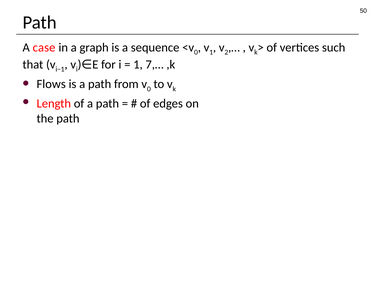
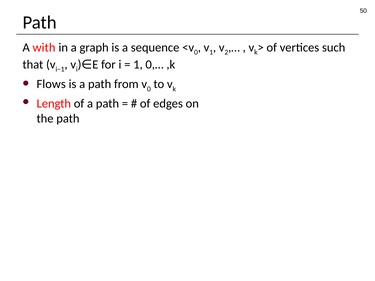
case: case -> with (44, 47)
7,…: 7,… -> 0,… (155, 65)
